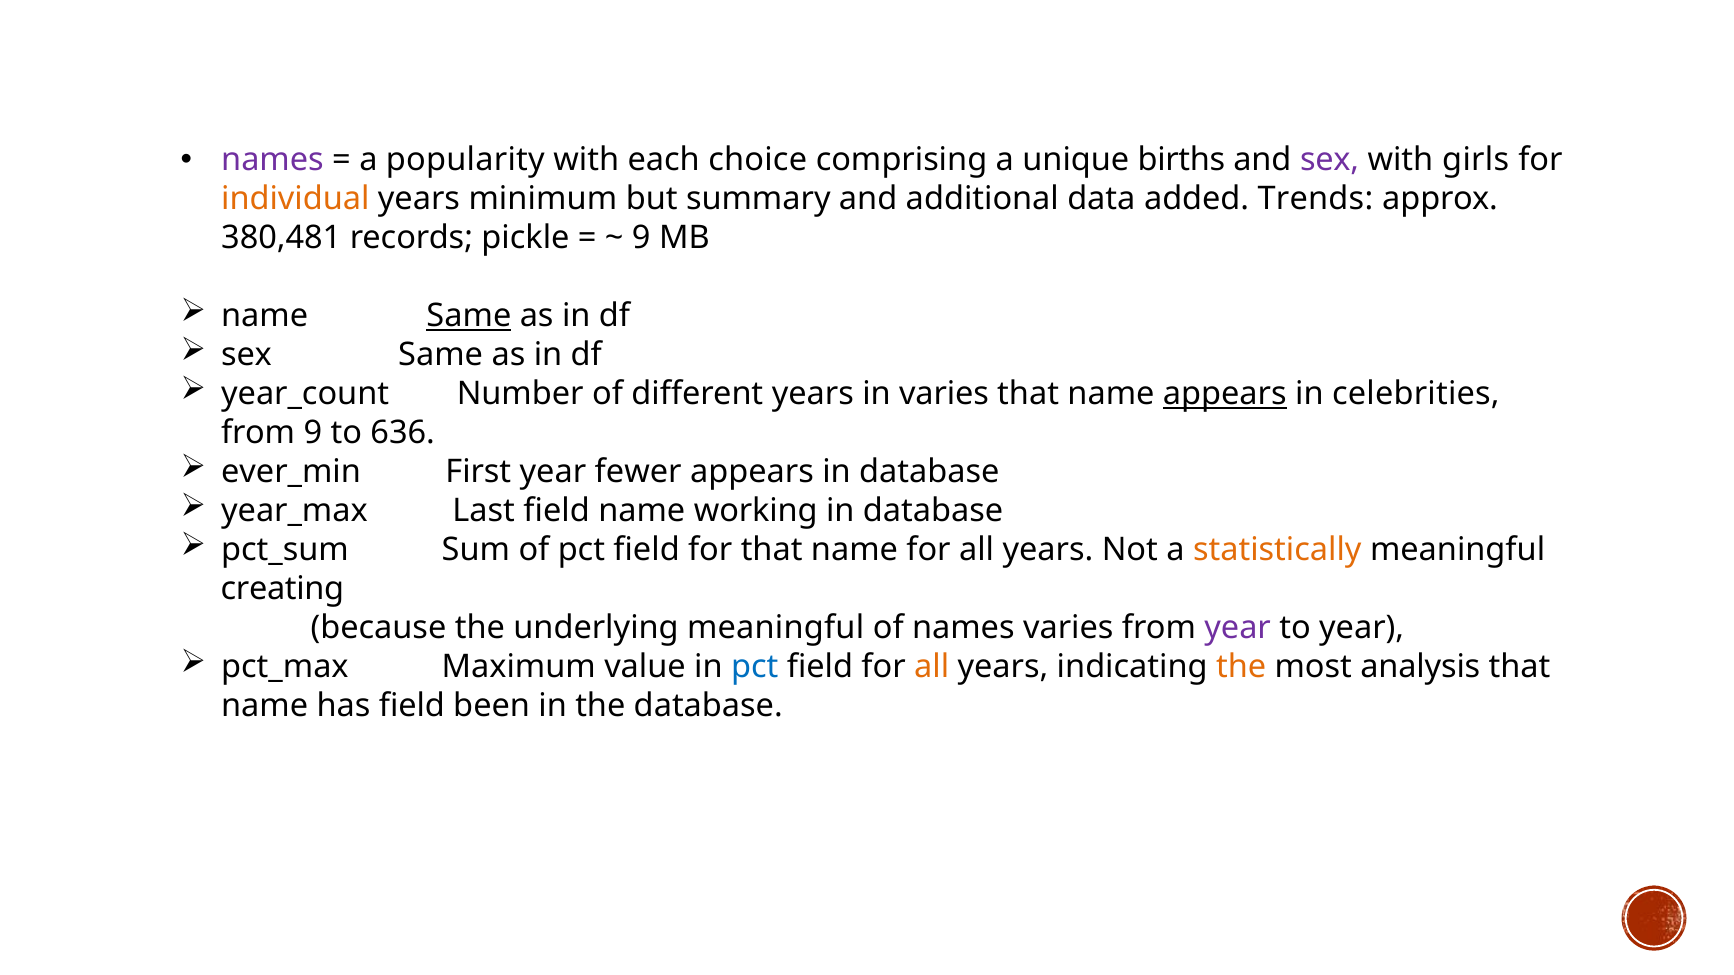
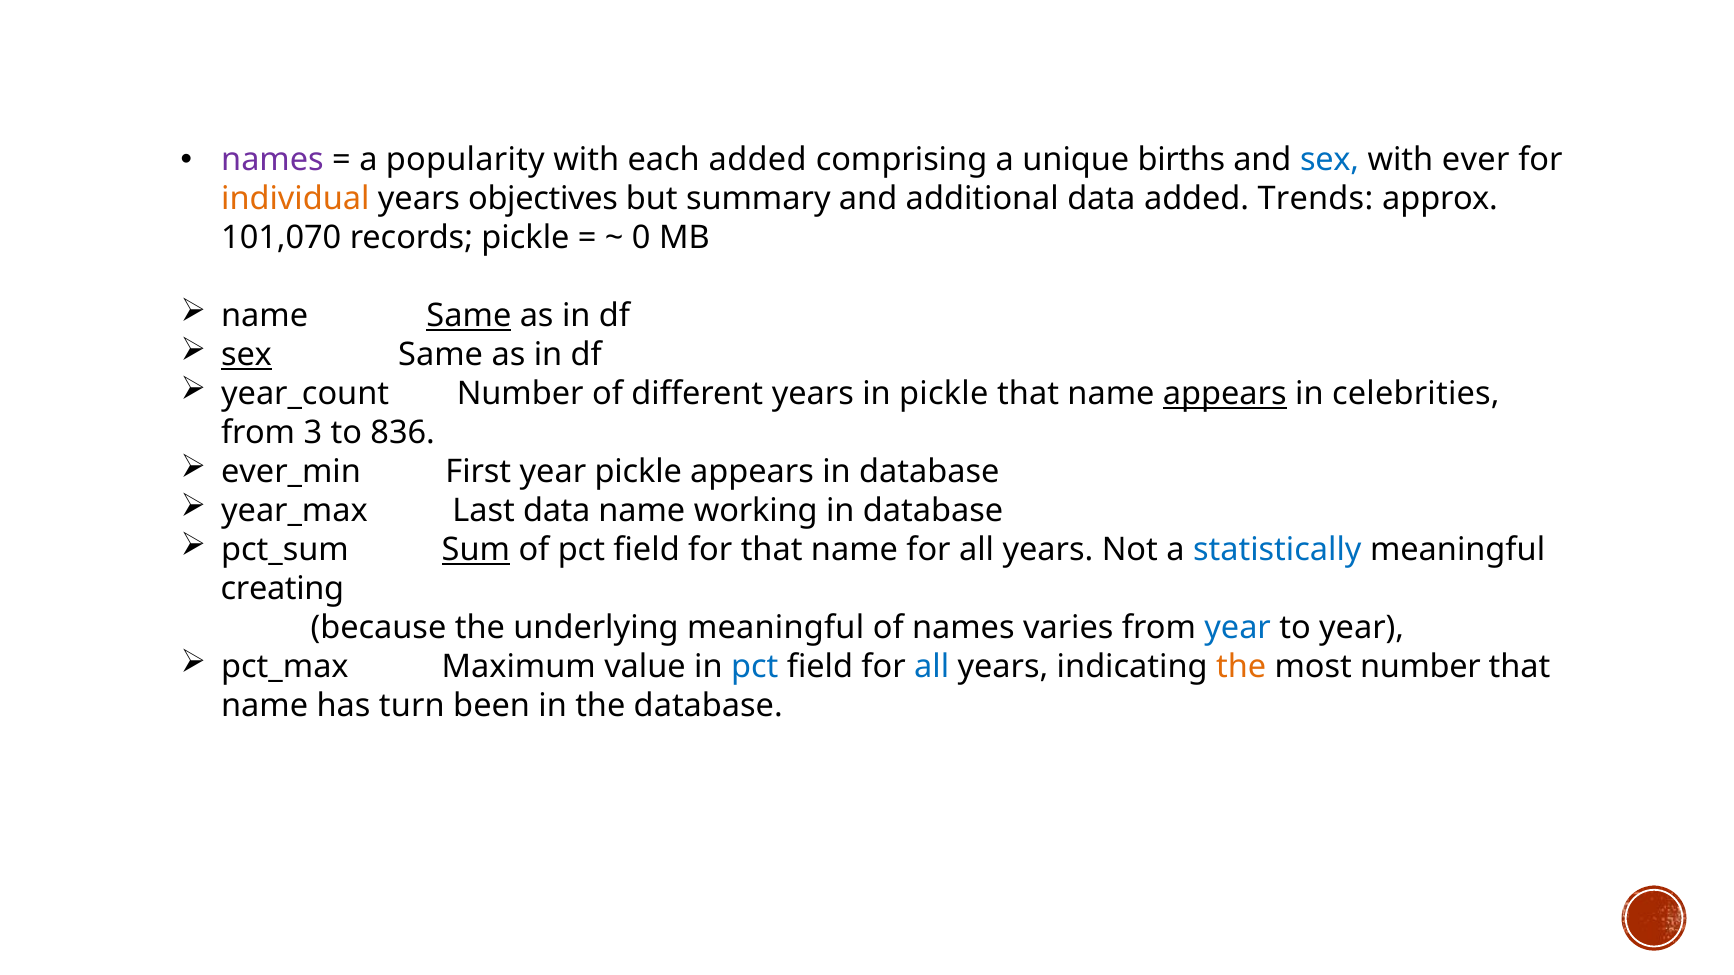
each choice: choice -> added (758, 160)
sex colour: purple -> blue (1330, 160)
girls: girls -> ever (1476, 160)
minimum: minimum -> objectives (543, 199)
380,481: 380,481 -> 101,070 (281, 238)
9: 9 -> 0 (641, 238)
sex underline: none -> present (246, 355)
in varies: varies -> pickle (944, 394)
from 9: 9 -> 3 (313, 433)
636: 636 -> 836 (403, 433)
year fewer: fewer -> pickle (638, 472)
Last field: field -> data (557, 511)
Sum underline: none -> present (476, 550)
statistically colour: orange -> blue (1277, 550)
year colour: purple -> blue (1238, 628)
all colour: orange -> blue (932, 667)
most analysis: analysis -> number (1420, 667)
has field: field -> turn (412, 706)
